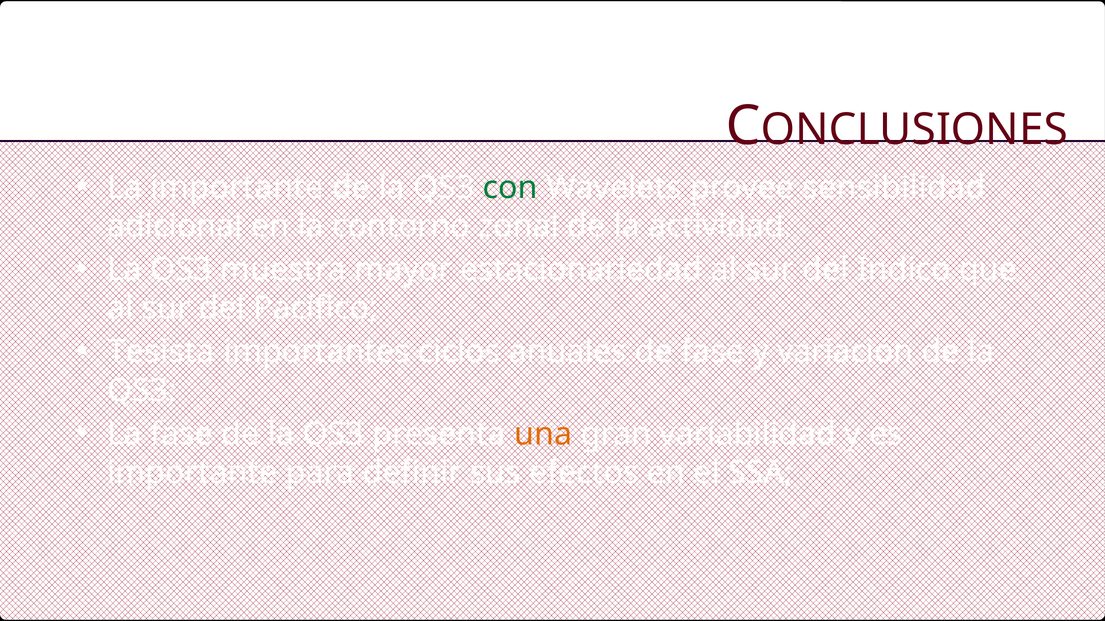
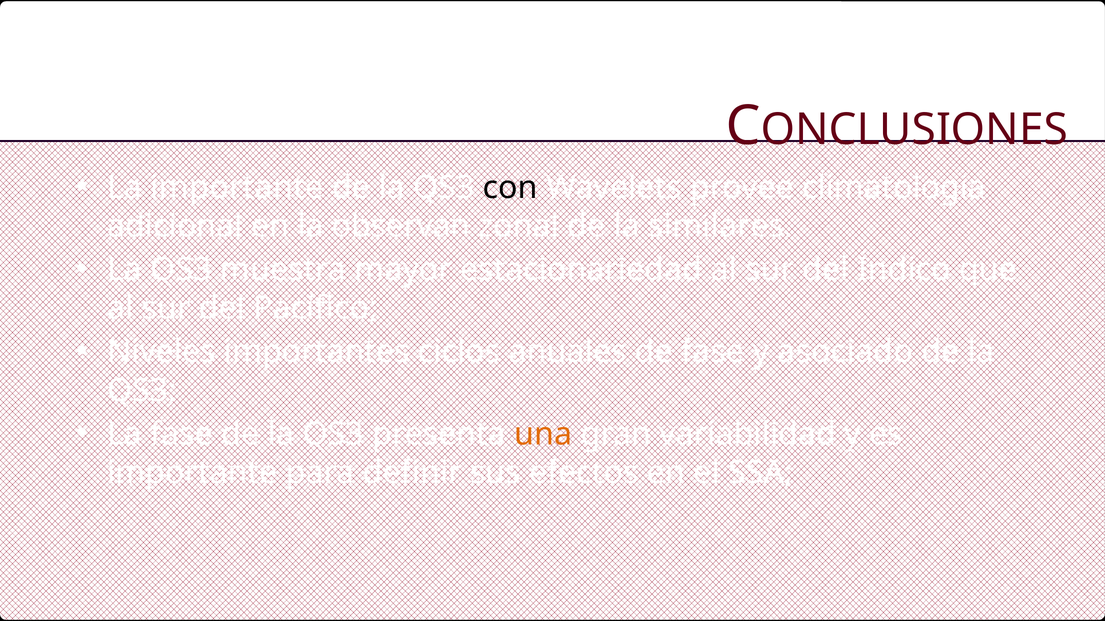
con colour: green -> black (510, 188)
sensibilidad: sensibilidad -> climatología (894, 188)
contorno: contorno -> observan (401, 226)
actividad: actividad -> similares (721, 226)
Tesista: Tesista -> Niveles (161, 352)
variación: variación -> asociado (845, 352)
